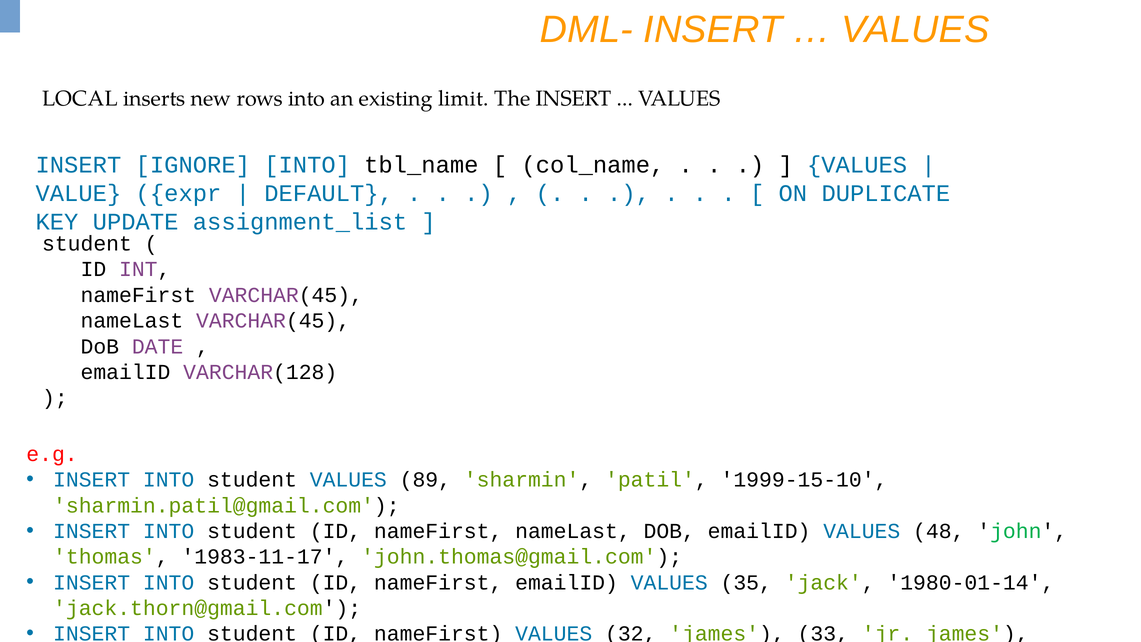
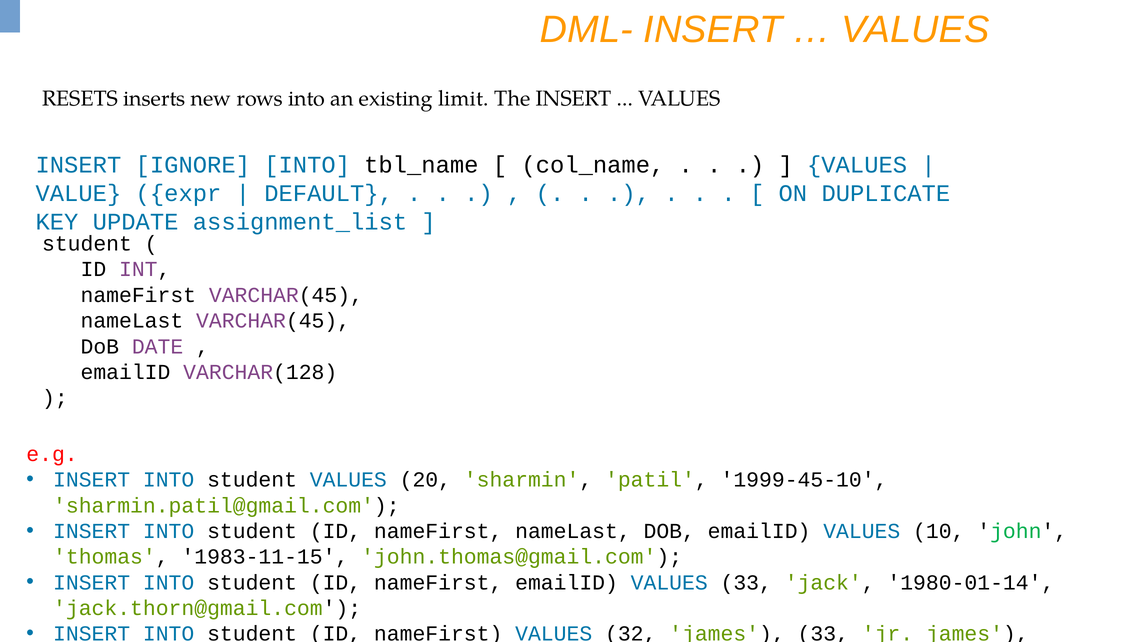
LOCAL: LOCAL -> RESETS (80, 98)
89: 89 -> 20 (425, 480)
1999-15-10: 1999-15-10 -> 1999-45-10 (804, 480)
48: 48 -> 10 (939, 531)
1983-11-17: 1983-11-17 -> 1983-11-15 (265, 557)
VALUES 35: 35 -> 33 (746, 582)
